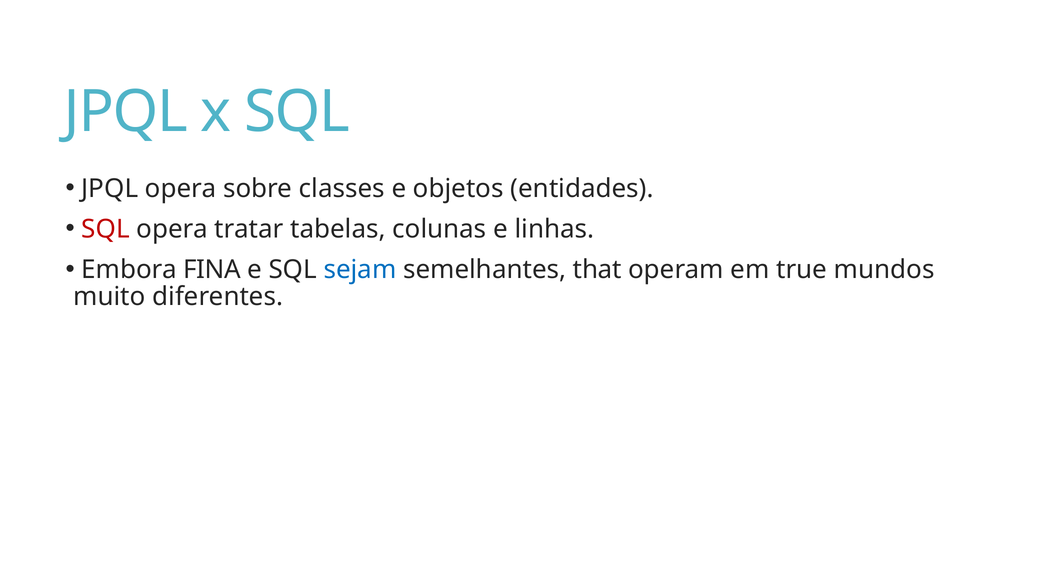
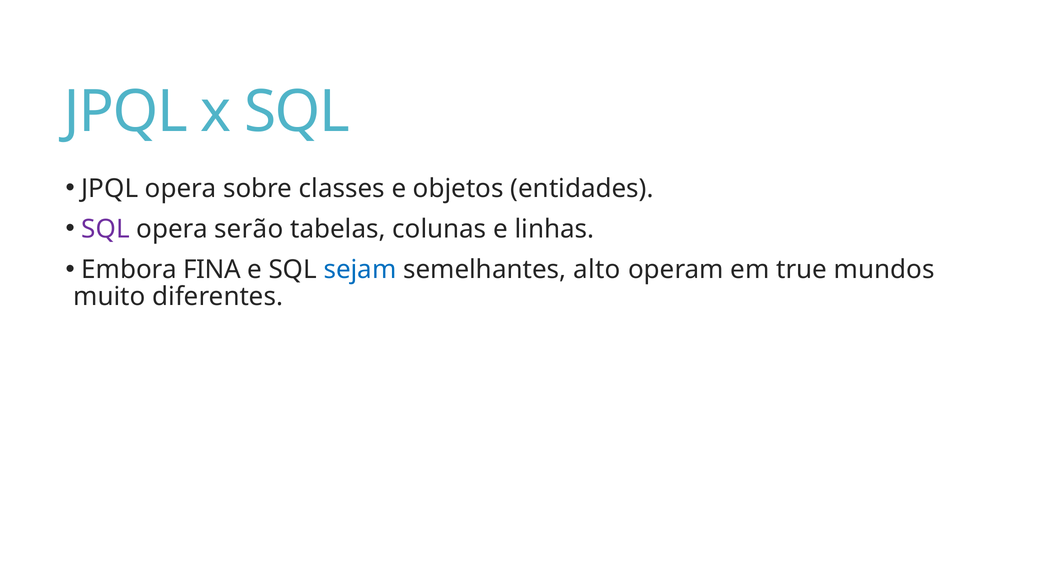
SQL colour: red -> purple (106, 229)
tratar: tratar -> serão (249, 229)
that: that -> alto (597, 270)
